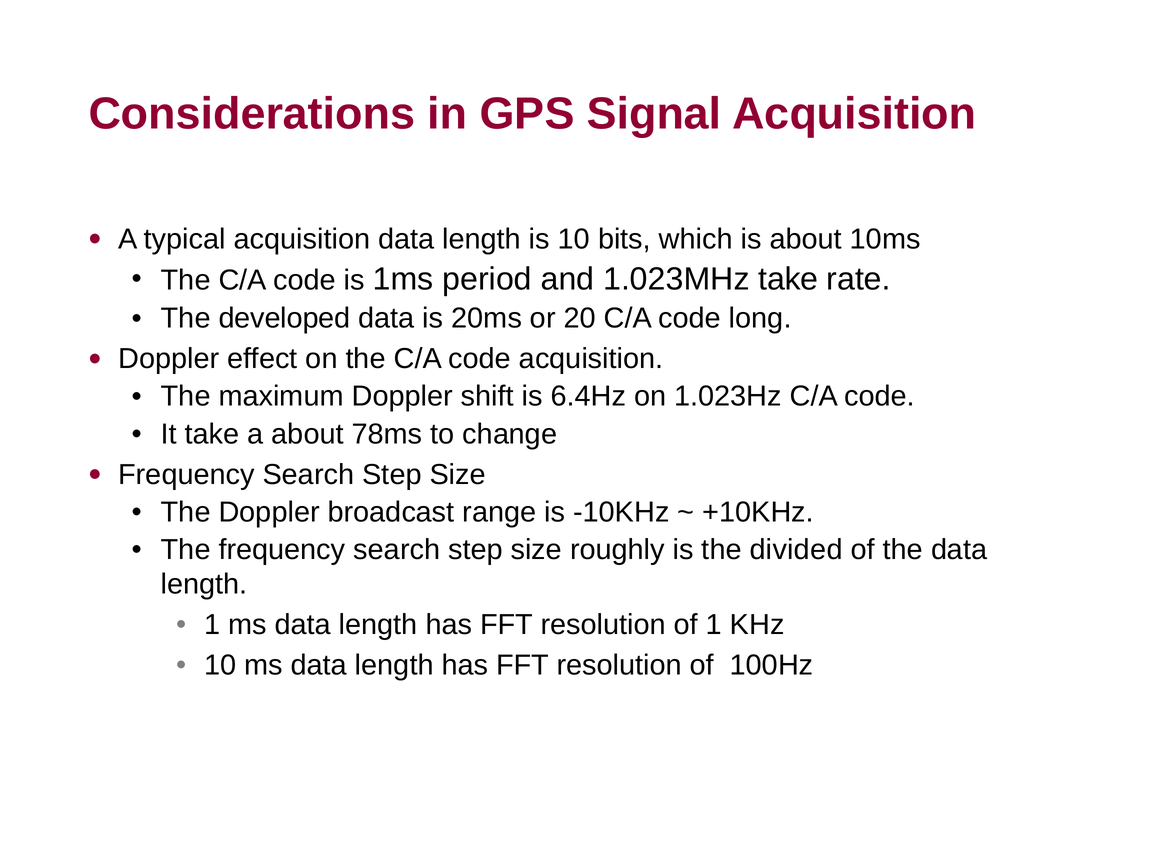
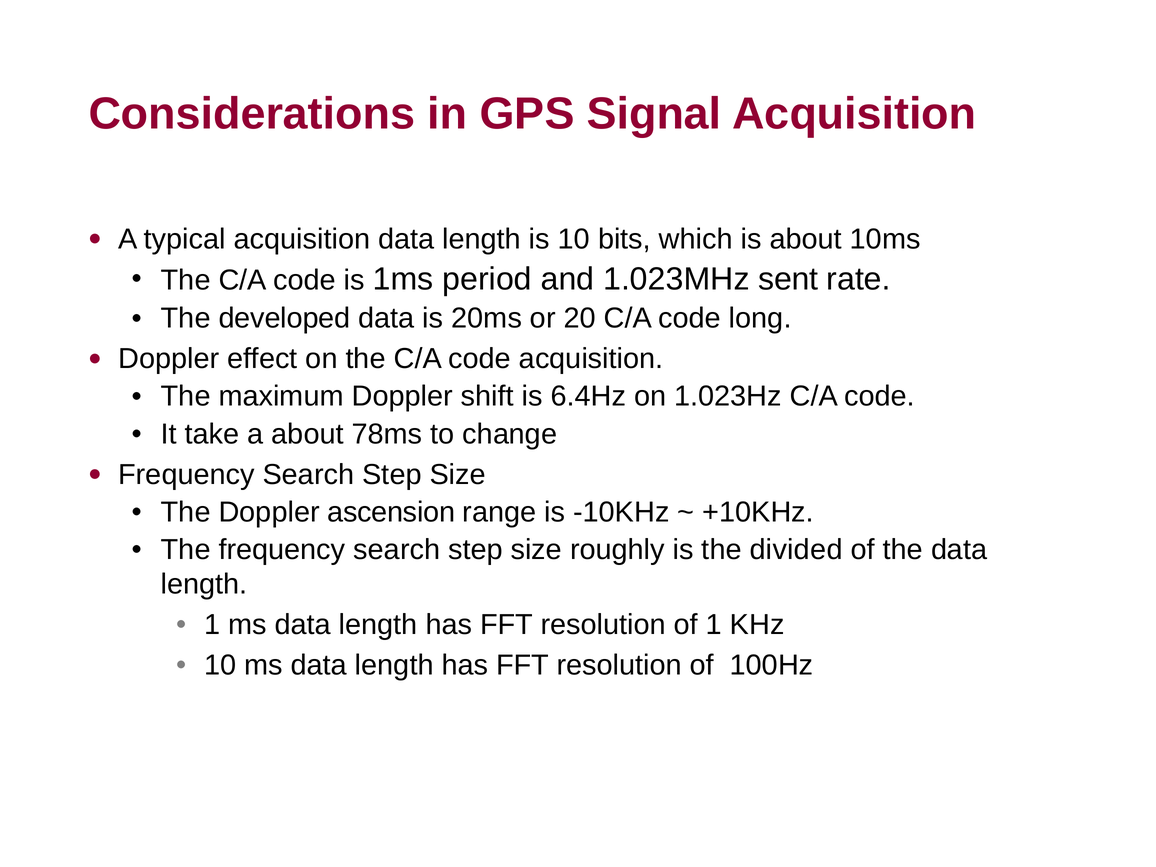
1.023MHz take: take -> sent (788, 279)
broadcast: broadcast -> ascension (391, 512)
